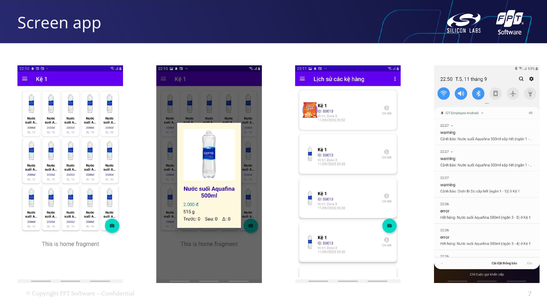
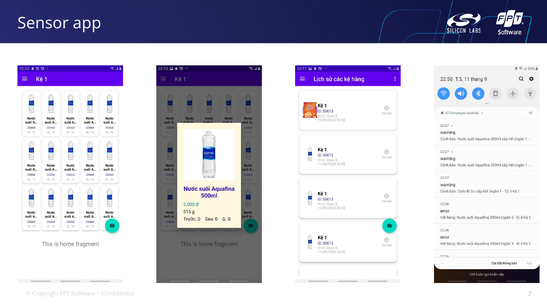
Screen: Screen -> Sensor (43, 23)
